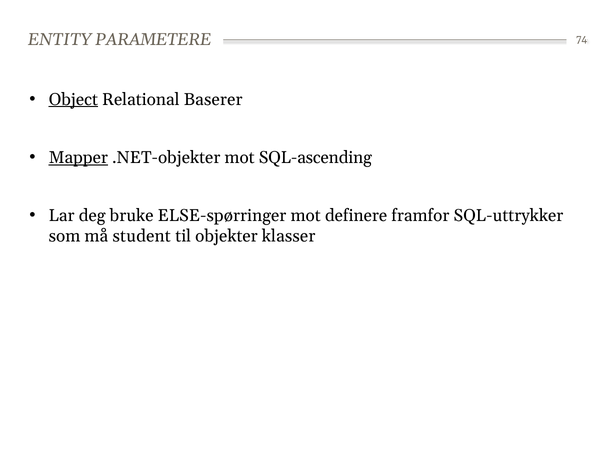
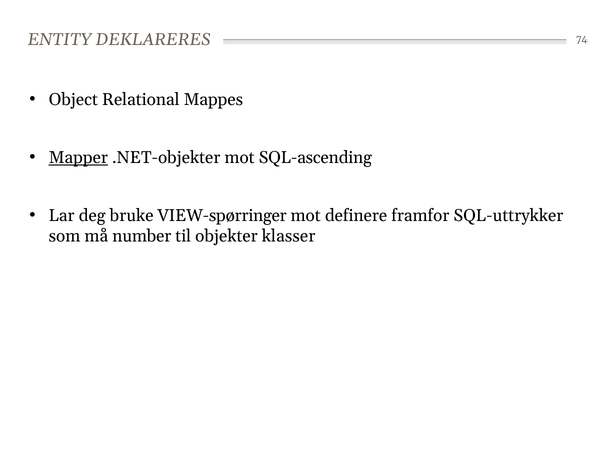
PARAMETERE: PARAMETERE -> DEKLARERES (153, 40)
Object underline: present -> none (73, 99)
Baserer: Baserer -> Mappes (213, 99)
ELSE-spørringer: ELSE-spørringer -> VIEW-spørringer (222, 216)
student: student -> number (142, 236)
